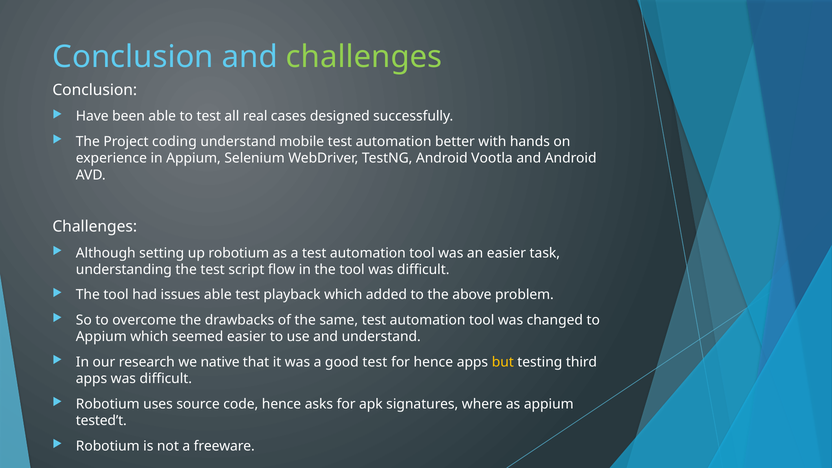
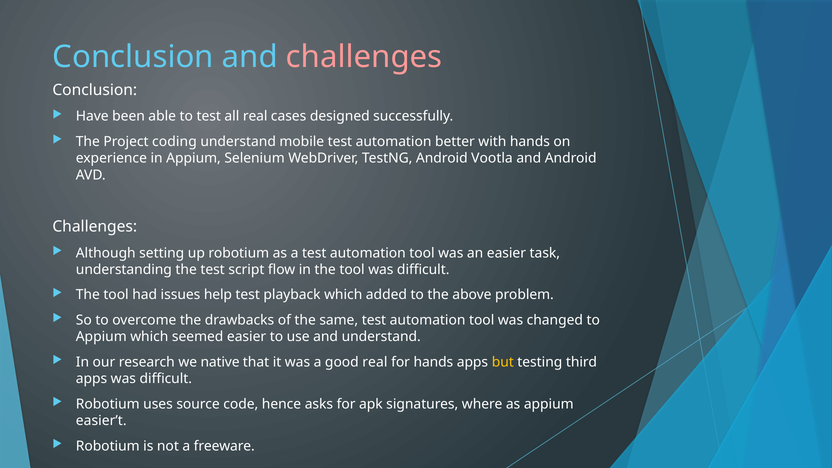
challenges colour: light green -> pink (364, 57)
issues able: able -> help (218, 295)
good test: test -> real (375, 362)
for hence: hence -> hands (433, 362)
tested’t: tested’t -> easier’t (101, 421)
